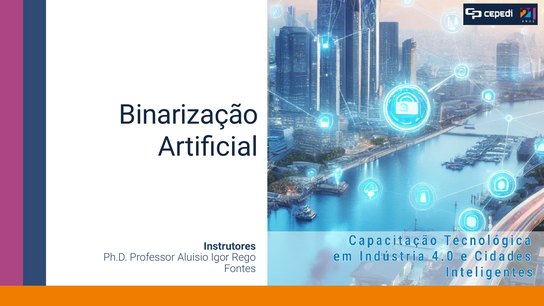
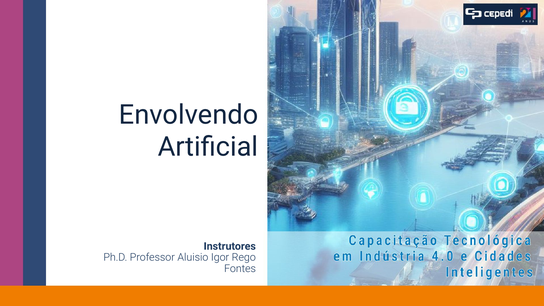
Binarização: Binarização -> Envolvendo (189, 115)
